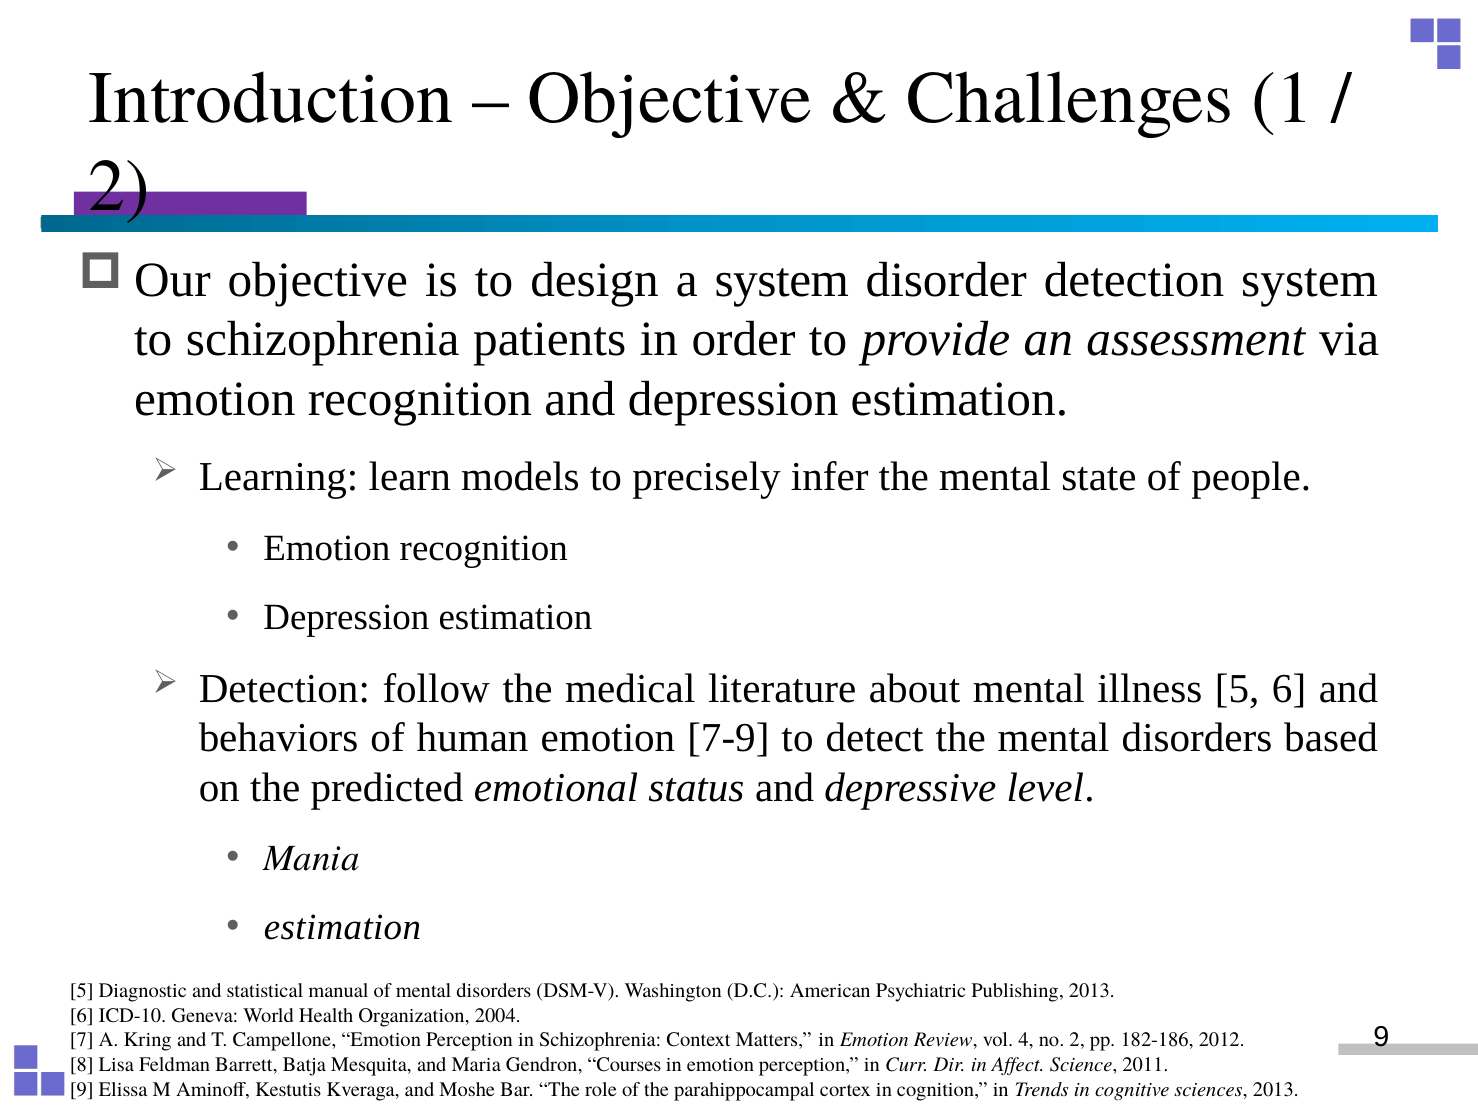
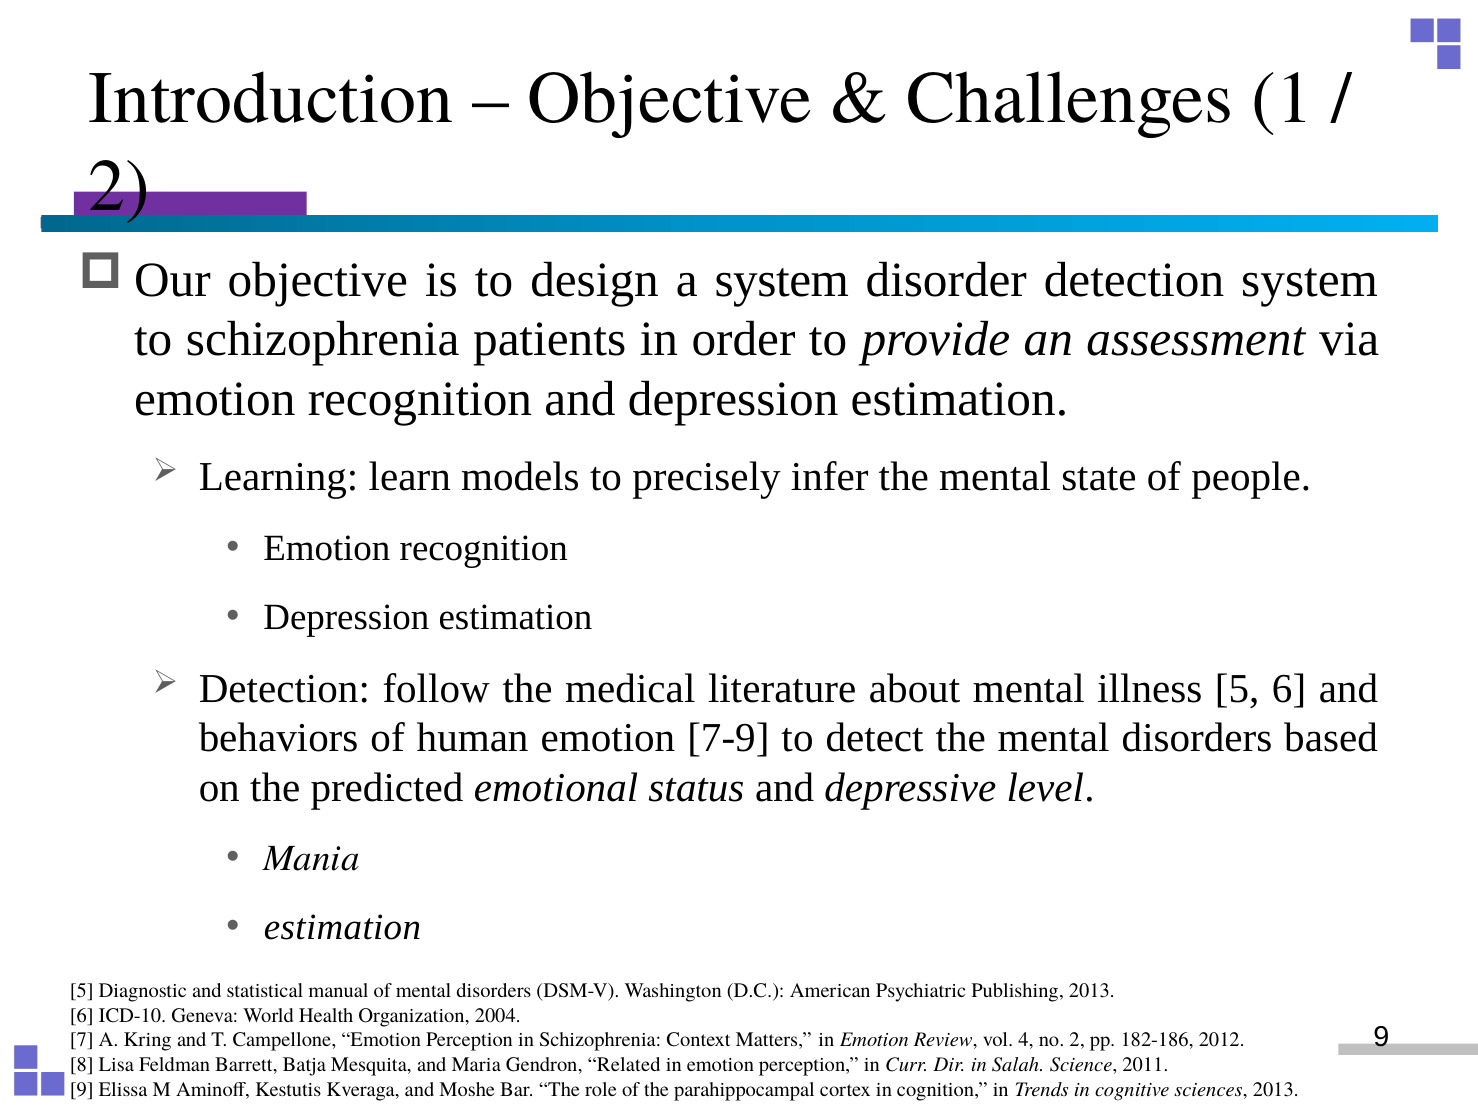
Courses: Courses -> Related (624, 1064)
Affect: Affect -> Salah (1018, 1064)
